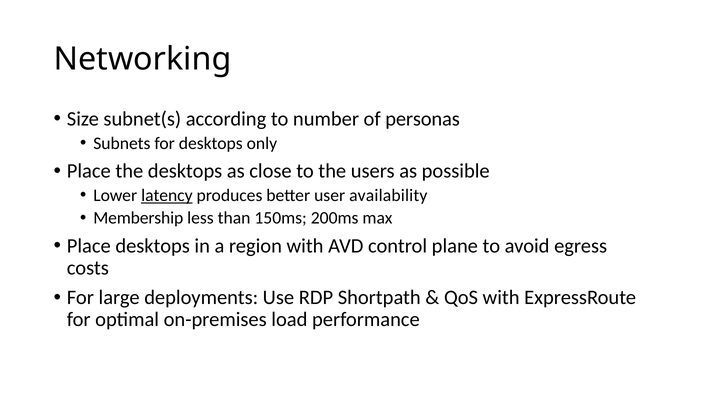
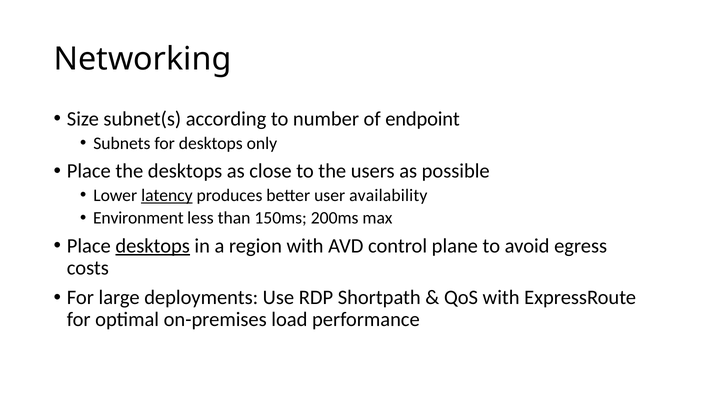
personas: personas -> endpoint (423, 119)
Membership: Membership -> Environment (138, 218)
desktops underline: none -> present (153, 246)
